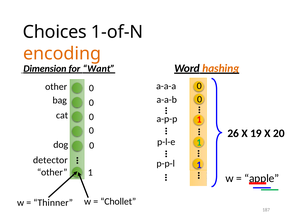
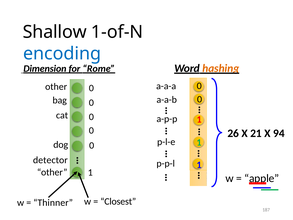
Choices: Choices -> Shallow (55, 32)
encoding colour: orange -> blue (62, 53)
Want: Want -> Rome (99, 69)
19: 19 -> 21 (256, 133)
20: 20 -> 94 (279, 133)
Chollet: Chollet -> Closest (118, 201)
